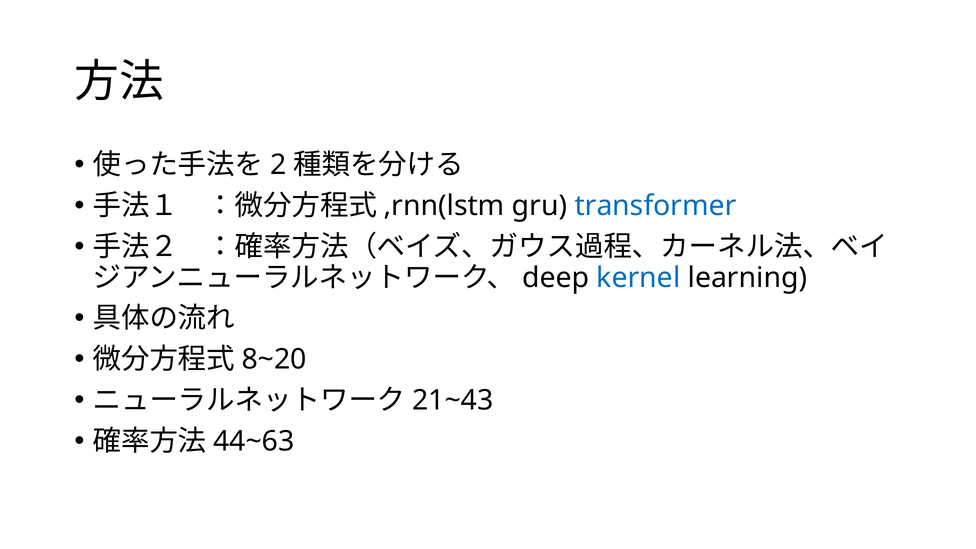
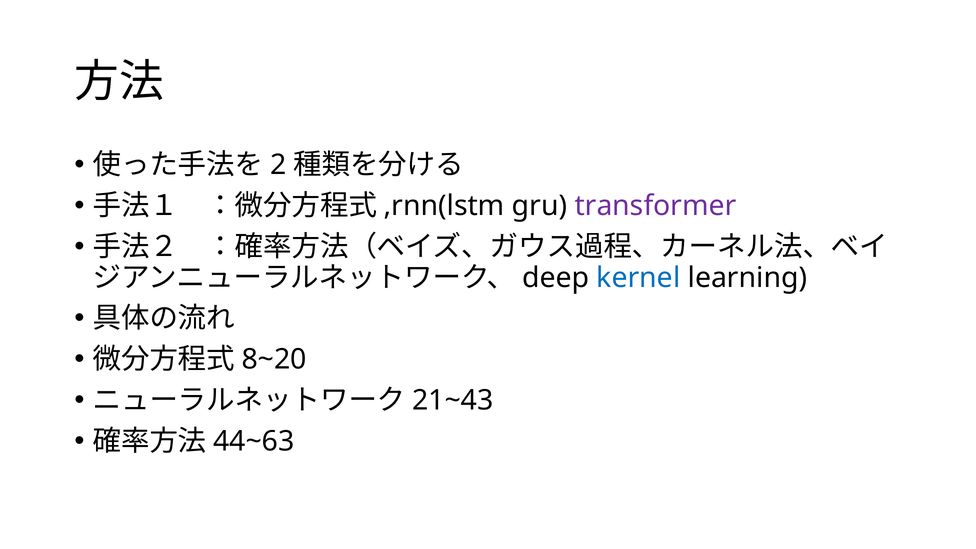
transformer colour: blue -> purple (655, 206)
